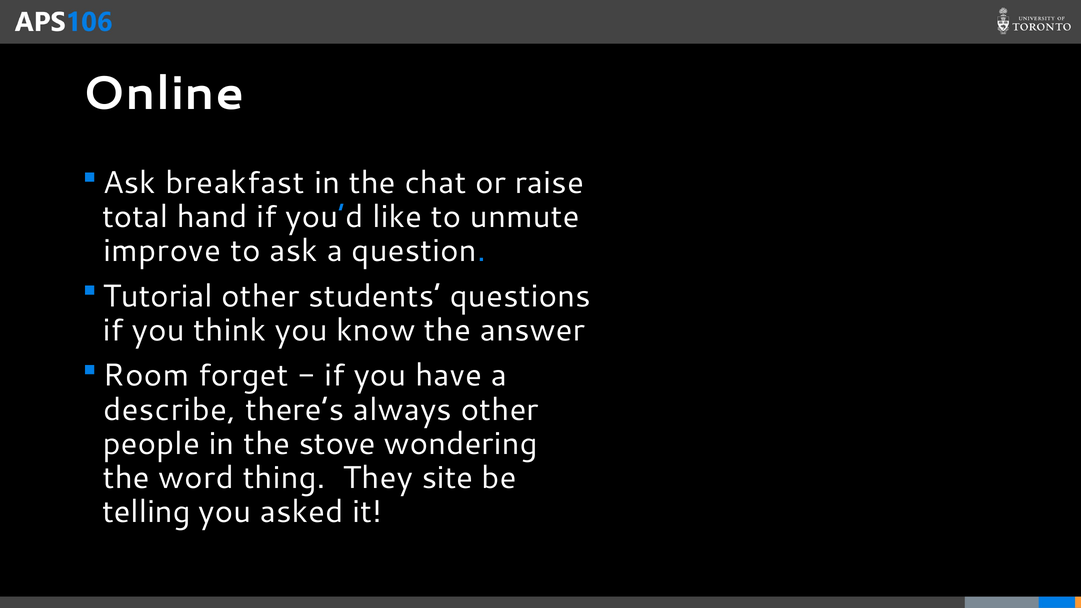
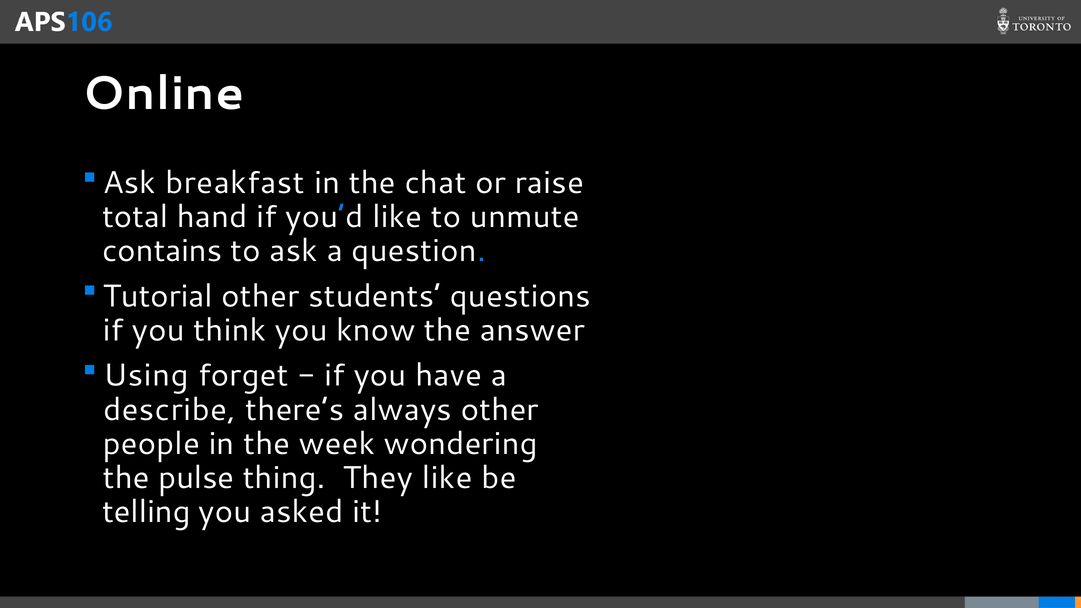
improve: improve -> contains (162, 251)
Room: Room -> Using (146, 376)
stove: stove -> week (337, 444)
word: word -> pulse (196, 478)
They site: site -> like (447, 478)
